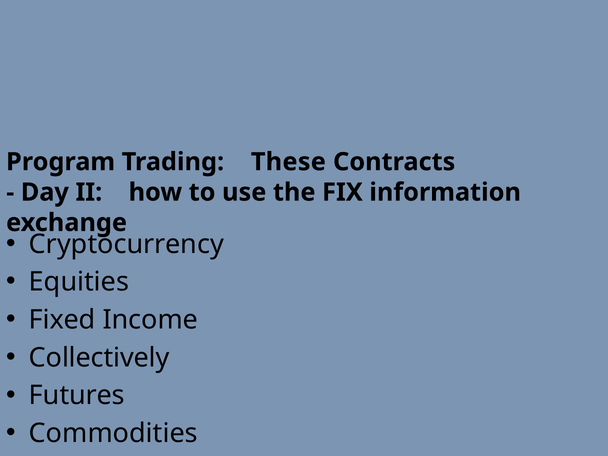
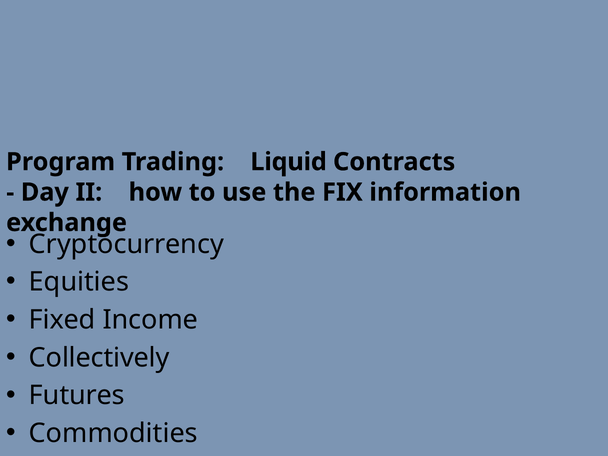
These: These -> Liquid (289, 162)
